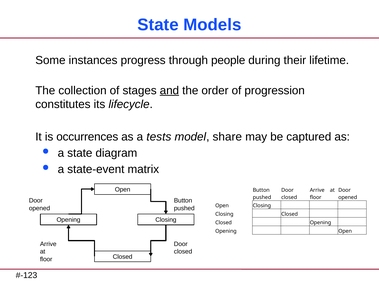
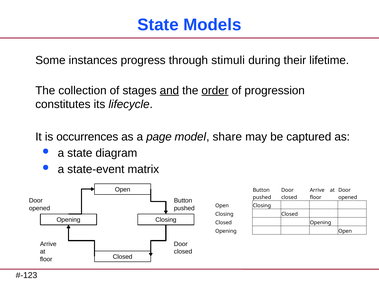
people: people -> stimuli (228, 60)
order underline: none -> present (215, 90)
tests: tests -> page (159, 137)
